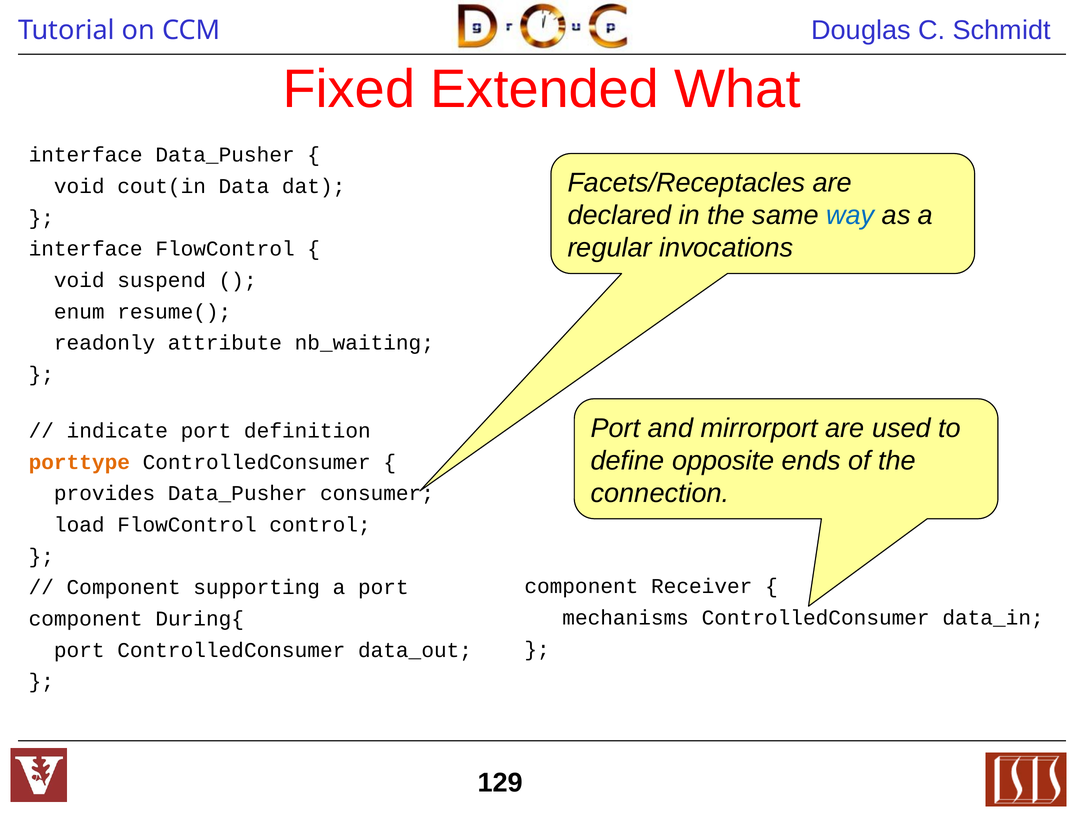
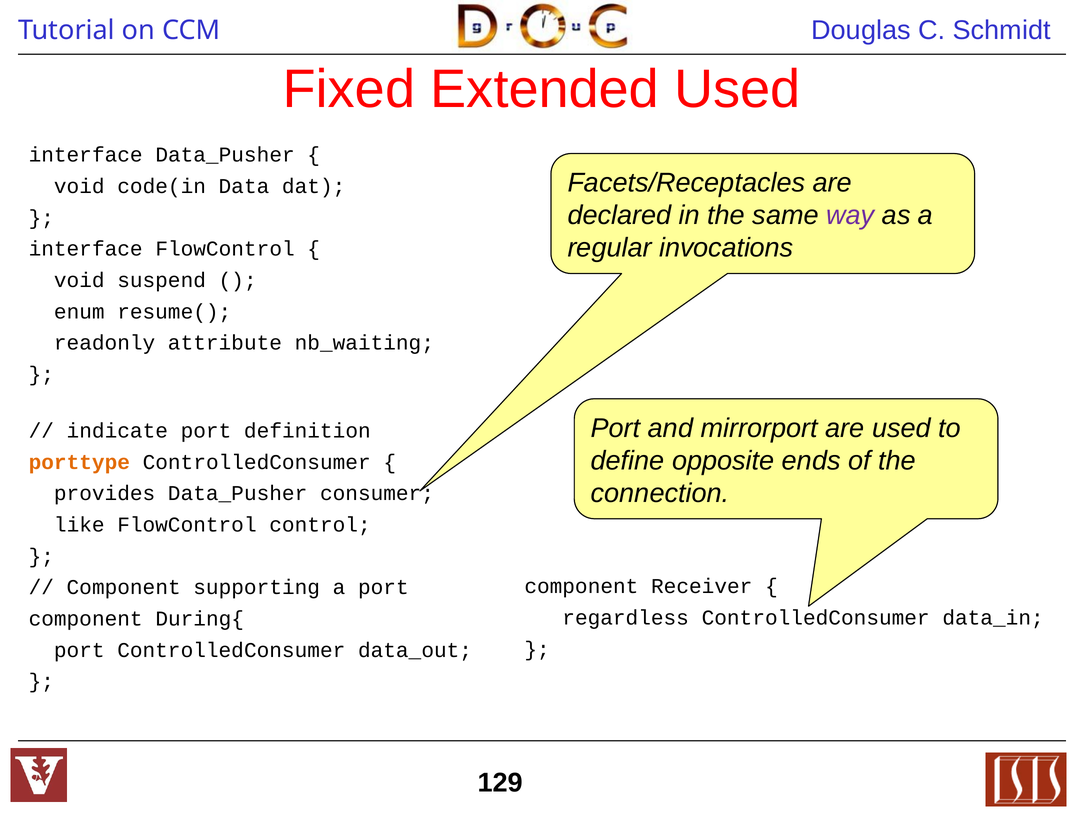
Extended What: What -> Used (737, 90)
cout(in: cout(in -> code(in (162, 186)
way colour: blue -> purple (850, 215)
load: load -> like (79, 525)
mechanisms: mechanisms -> regardless (626, 618)
